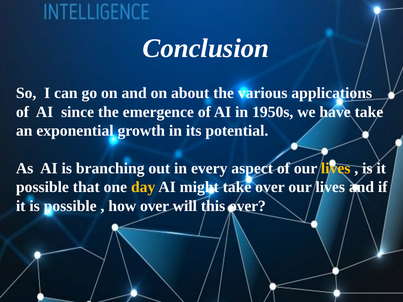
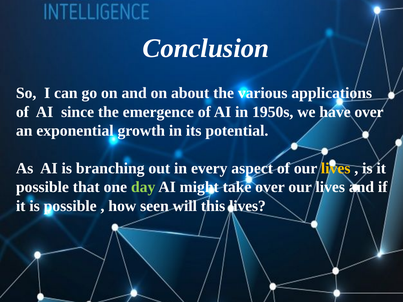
have take: take -> over (369, 112)
day colour: yellow -> light green (143, 187)
how over: over -> seen (154, 206)
this over: over -> lives (247, 206)
